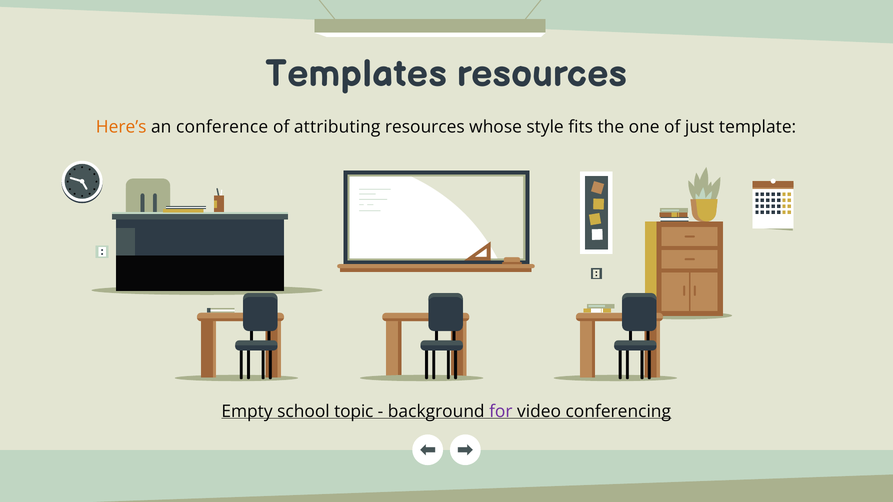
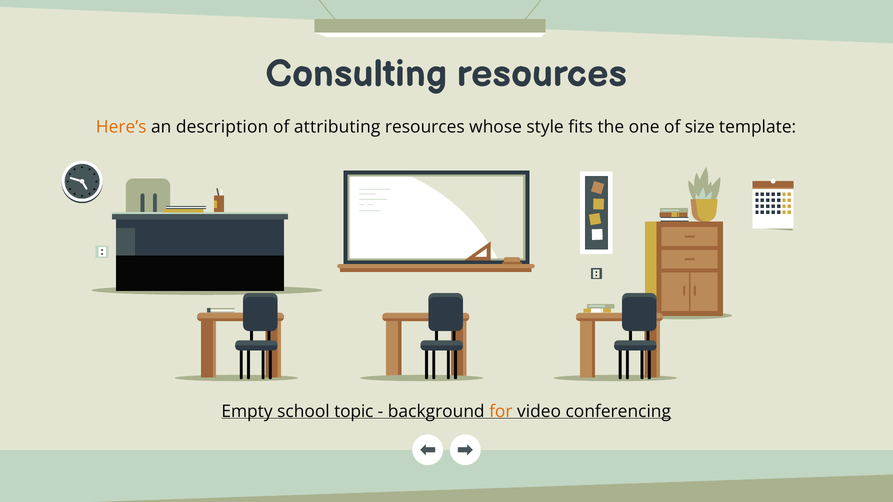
Templates: Templates -> Consulting (356, 74)
conference: conference -> description (222, 127)
just: just -> size (700, 127)
for colour: purple -> orange (501, 412)
